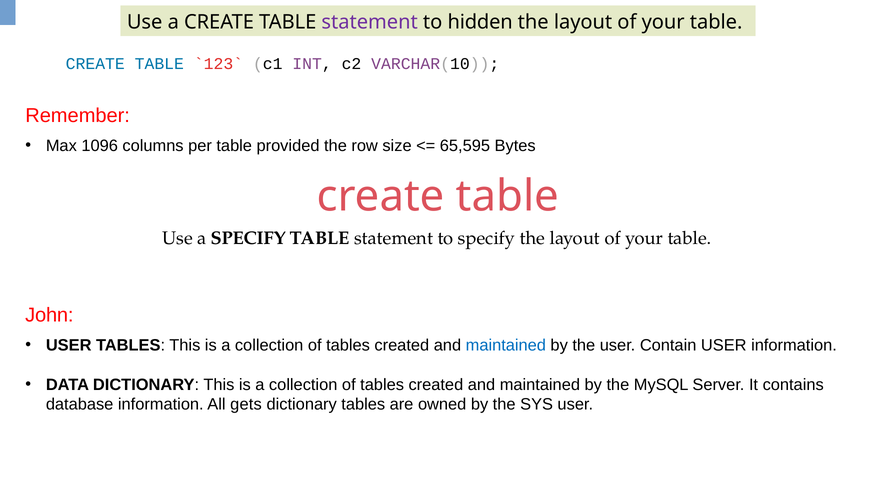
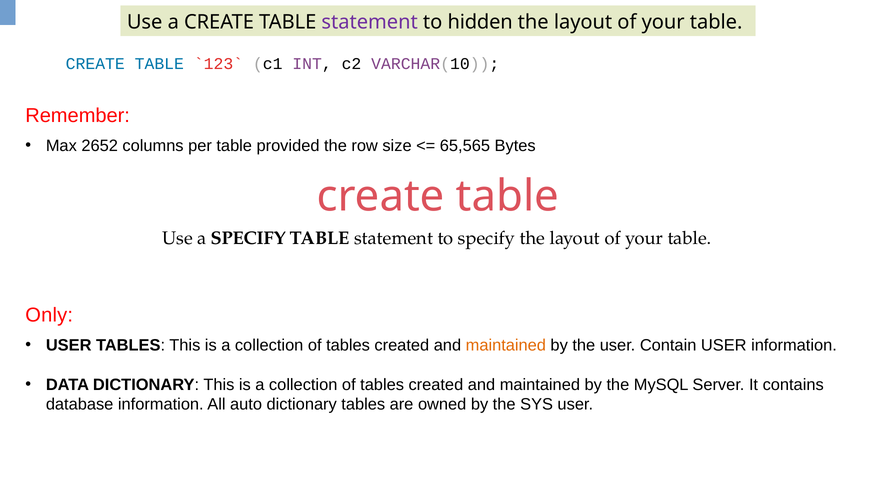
1096: 1096 -> 2652 (100, 146)
65,595: 65,595 -> 65,565 (465, 146)
John: John -> Only (49, 315)
maintained colour: blue -> orange (506, 345)
gets: gets -> auto (246, 404)
